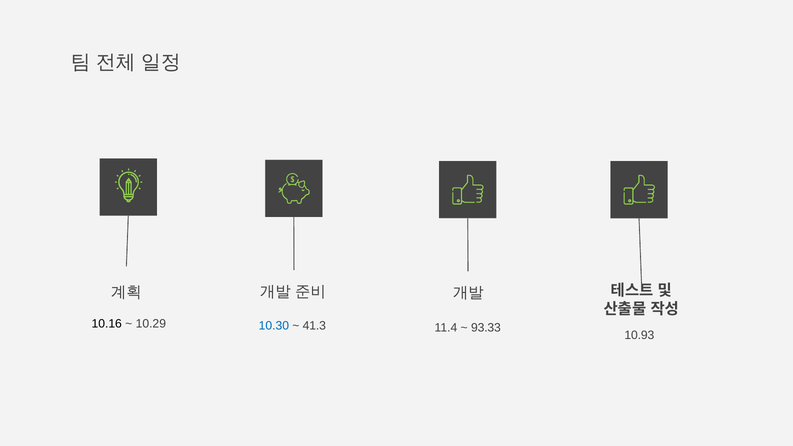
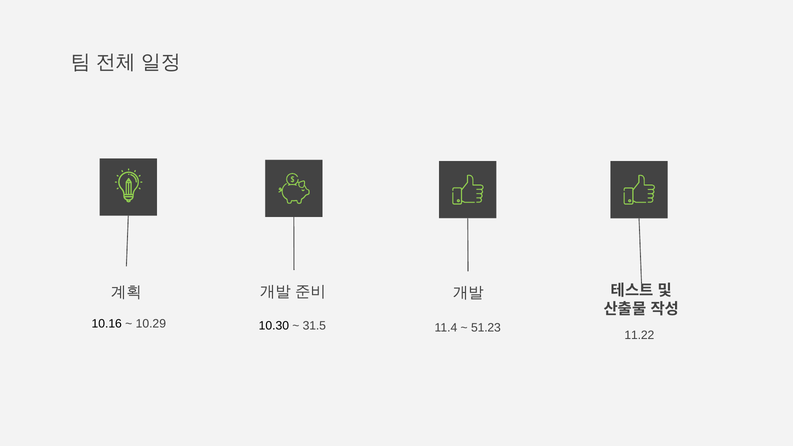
10.30 colour: blue -> black (274, 326)
41.3: 41.3 -> 31.5 (314, 326)
93.33: 93.33 -> 51.23 (486, 328)
10.93: 10.93 -> 11.22 (639, 335)
